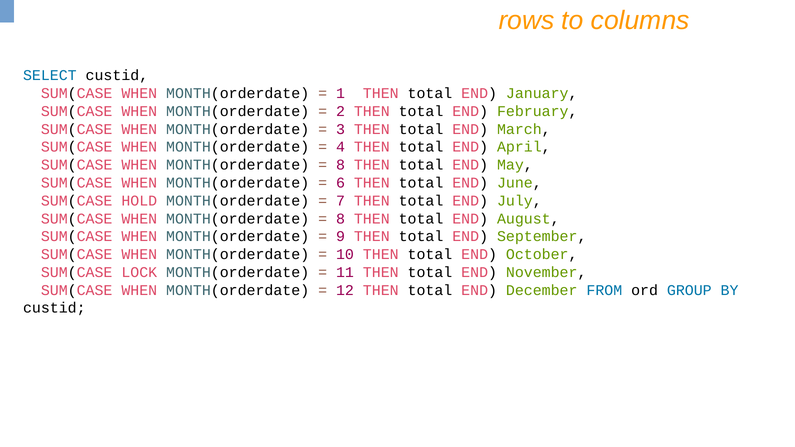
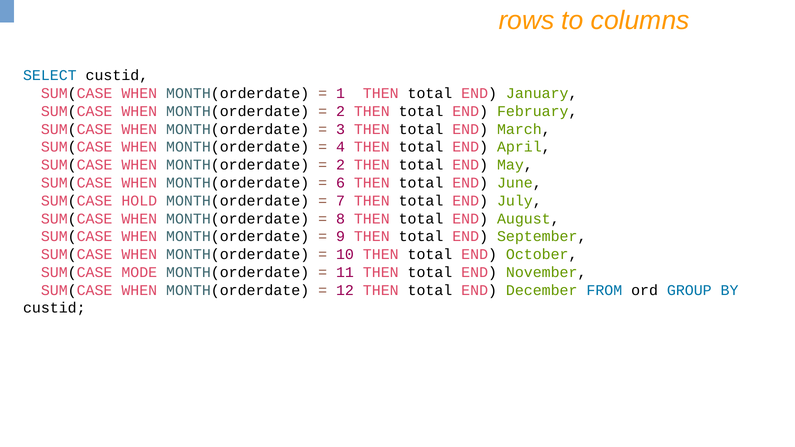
8: 8 -> 2 (341, 165)
LOCK: LOCK -> MODE (139, 272)
